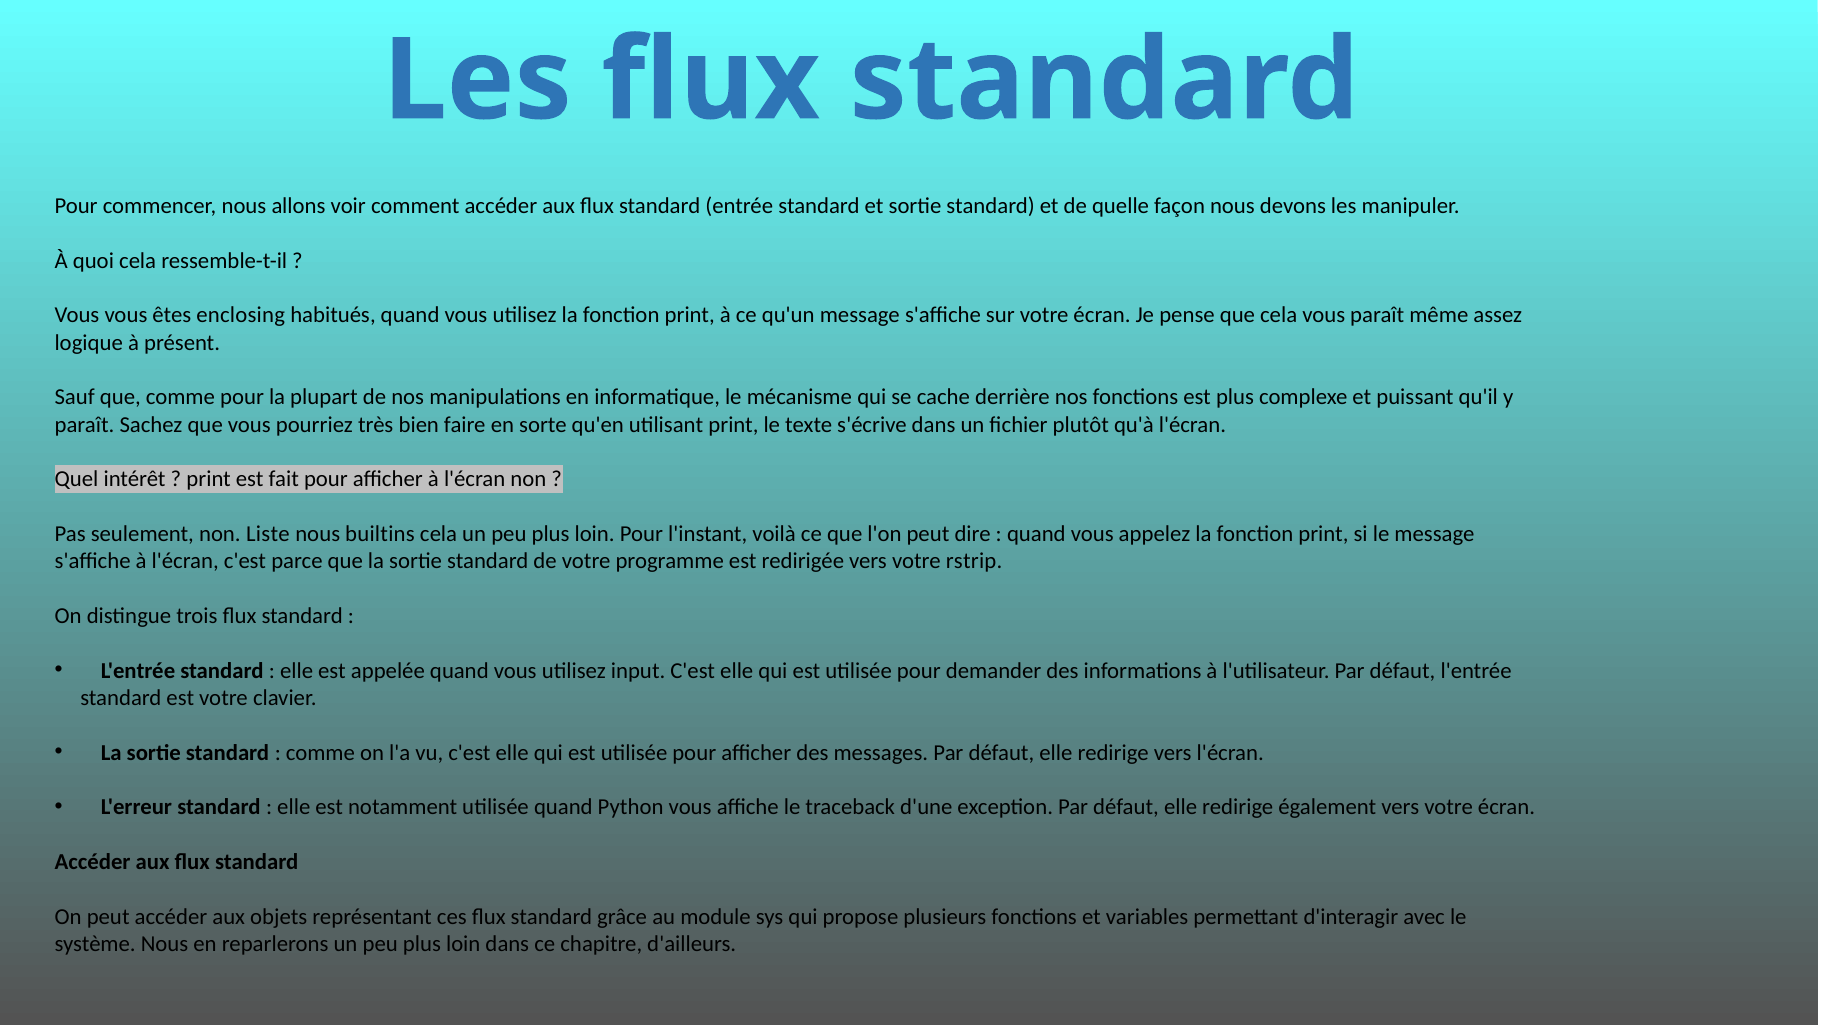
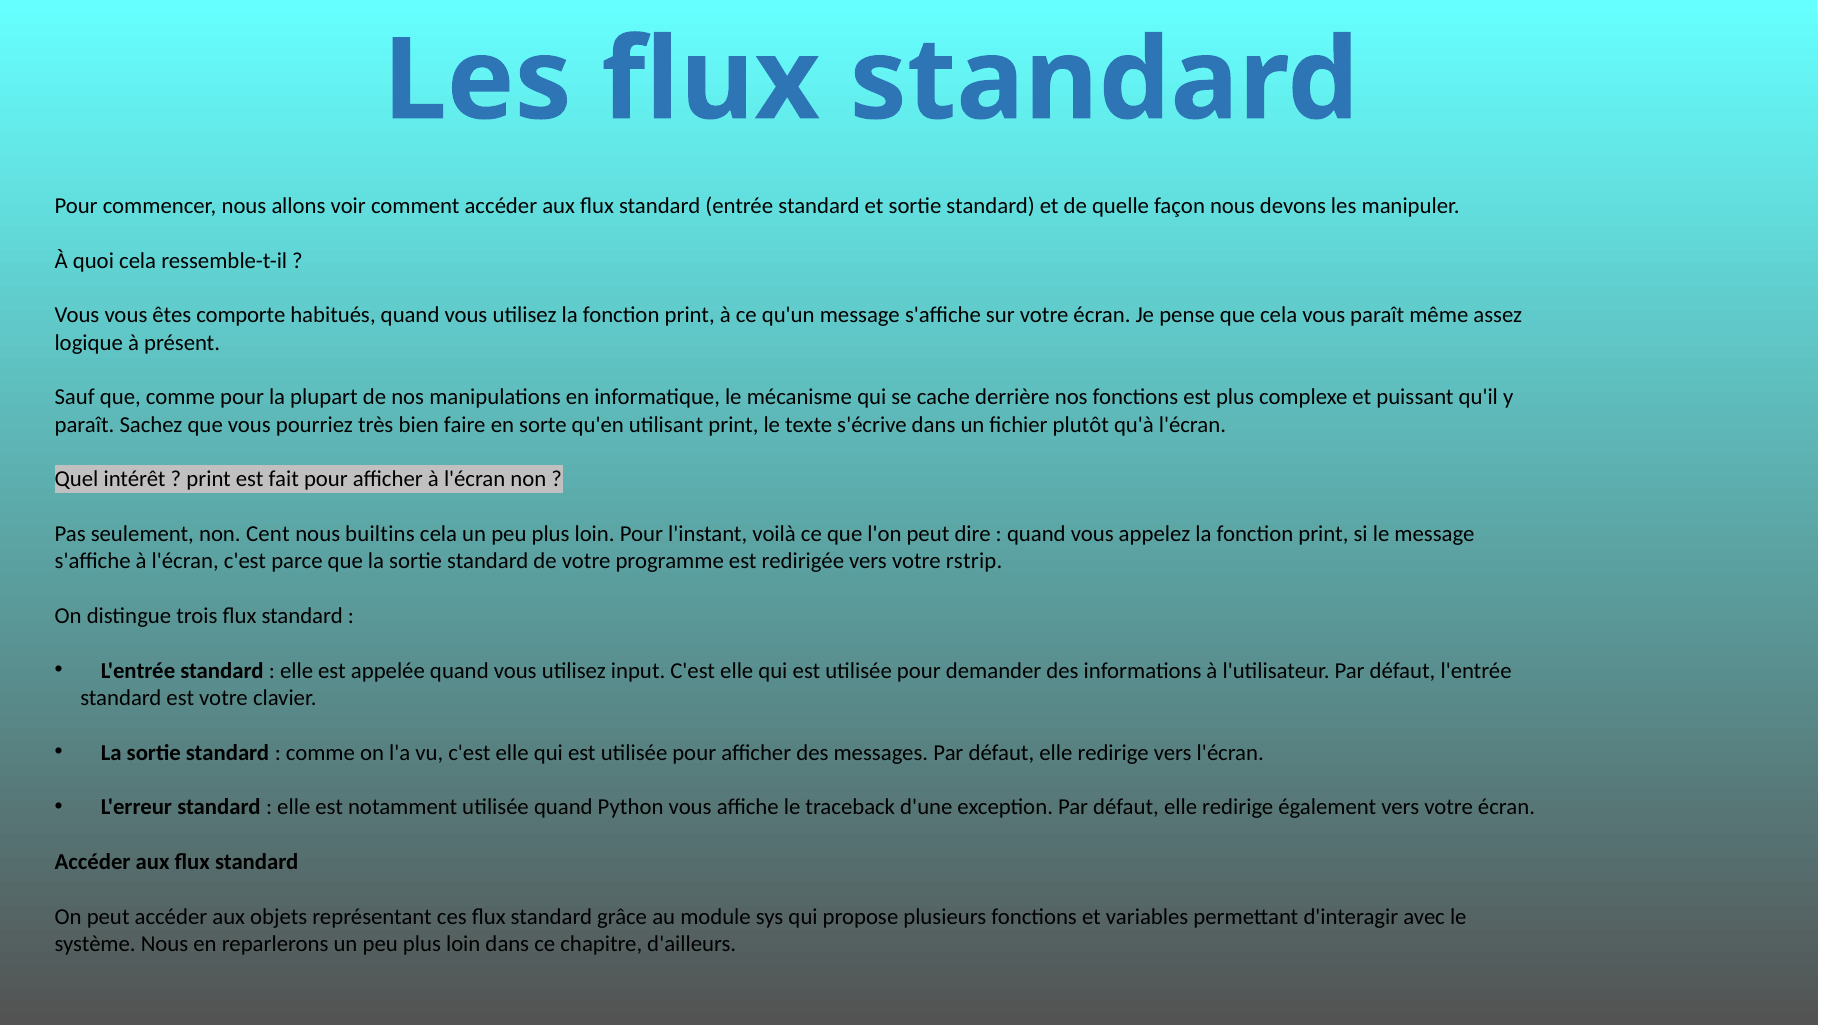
enclosing: enclosing -> comporte (241, 315)
Liste: Liste -> Cent (268, 534)
